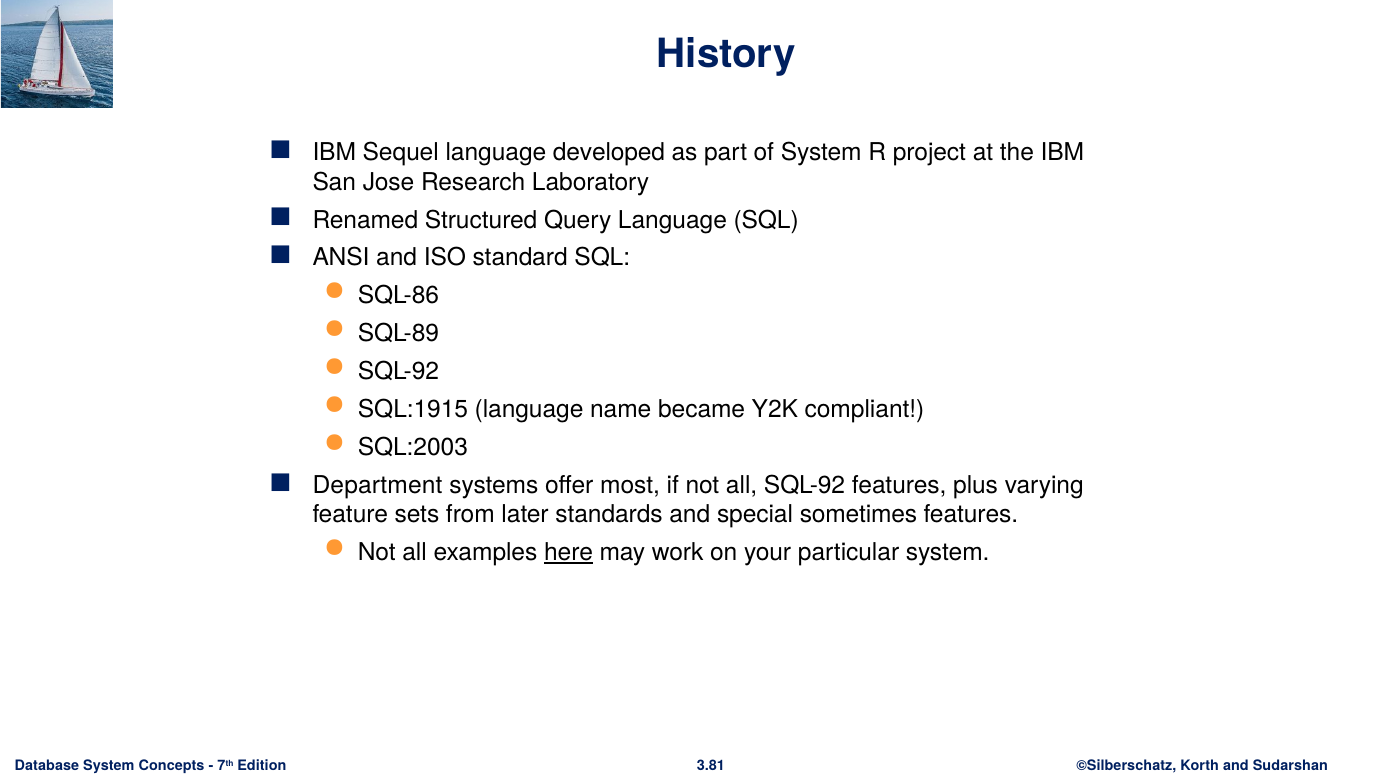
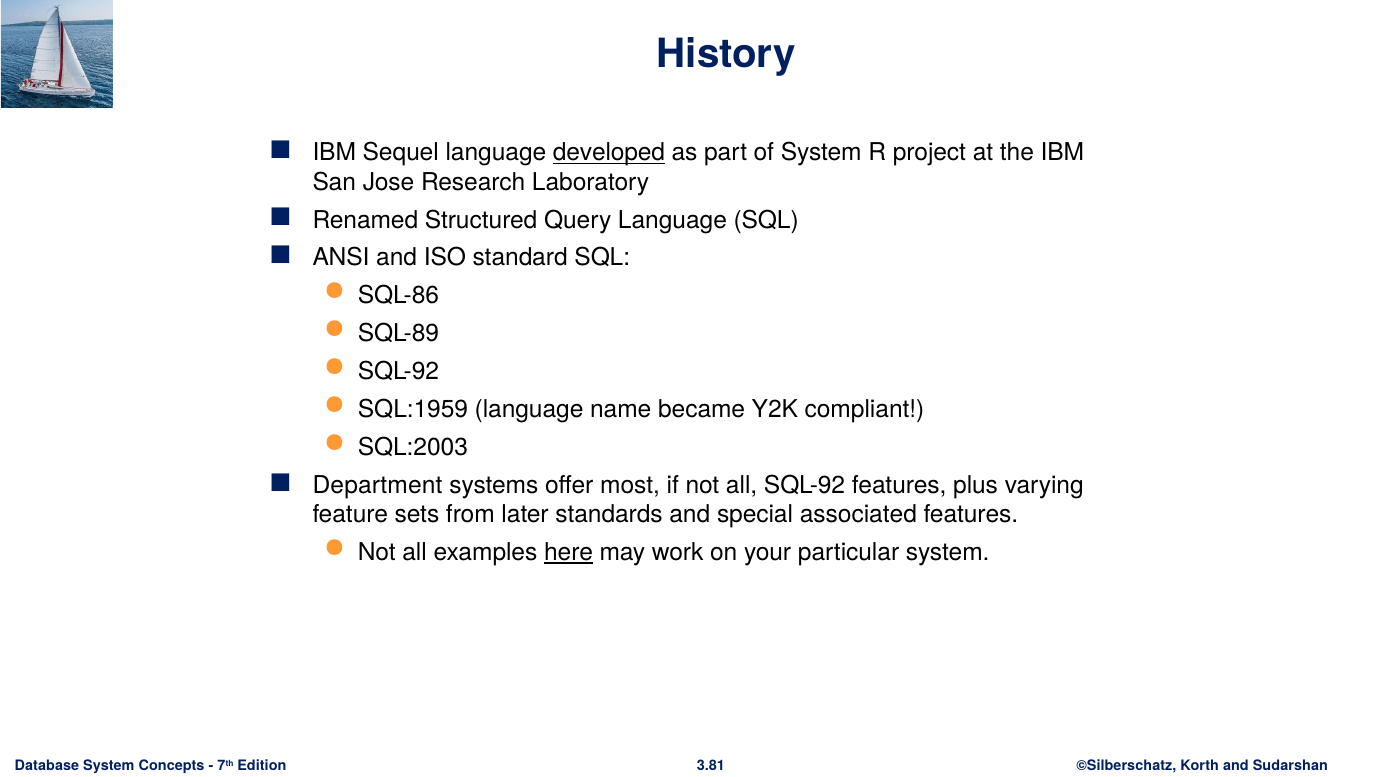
developed underline: none -> present (609, 153)
SQL:1915: SQL:1915 -> SQL:1959 (413, 410)
sometimes: sometimes -> associated (858, 515)
